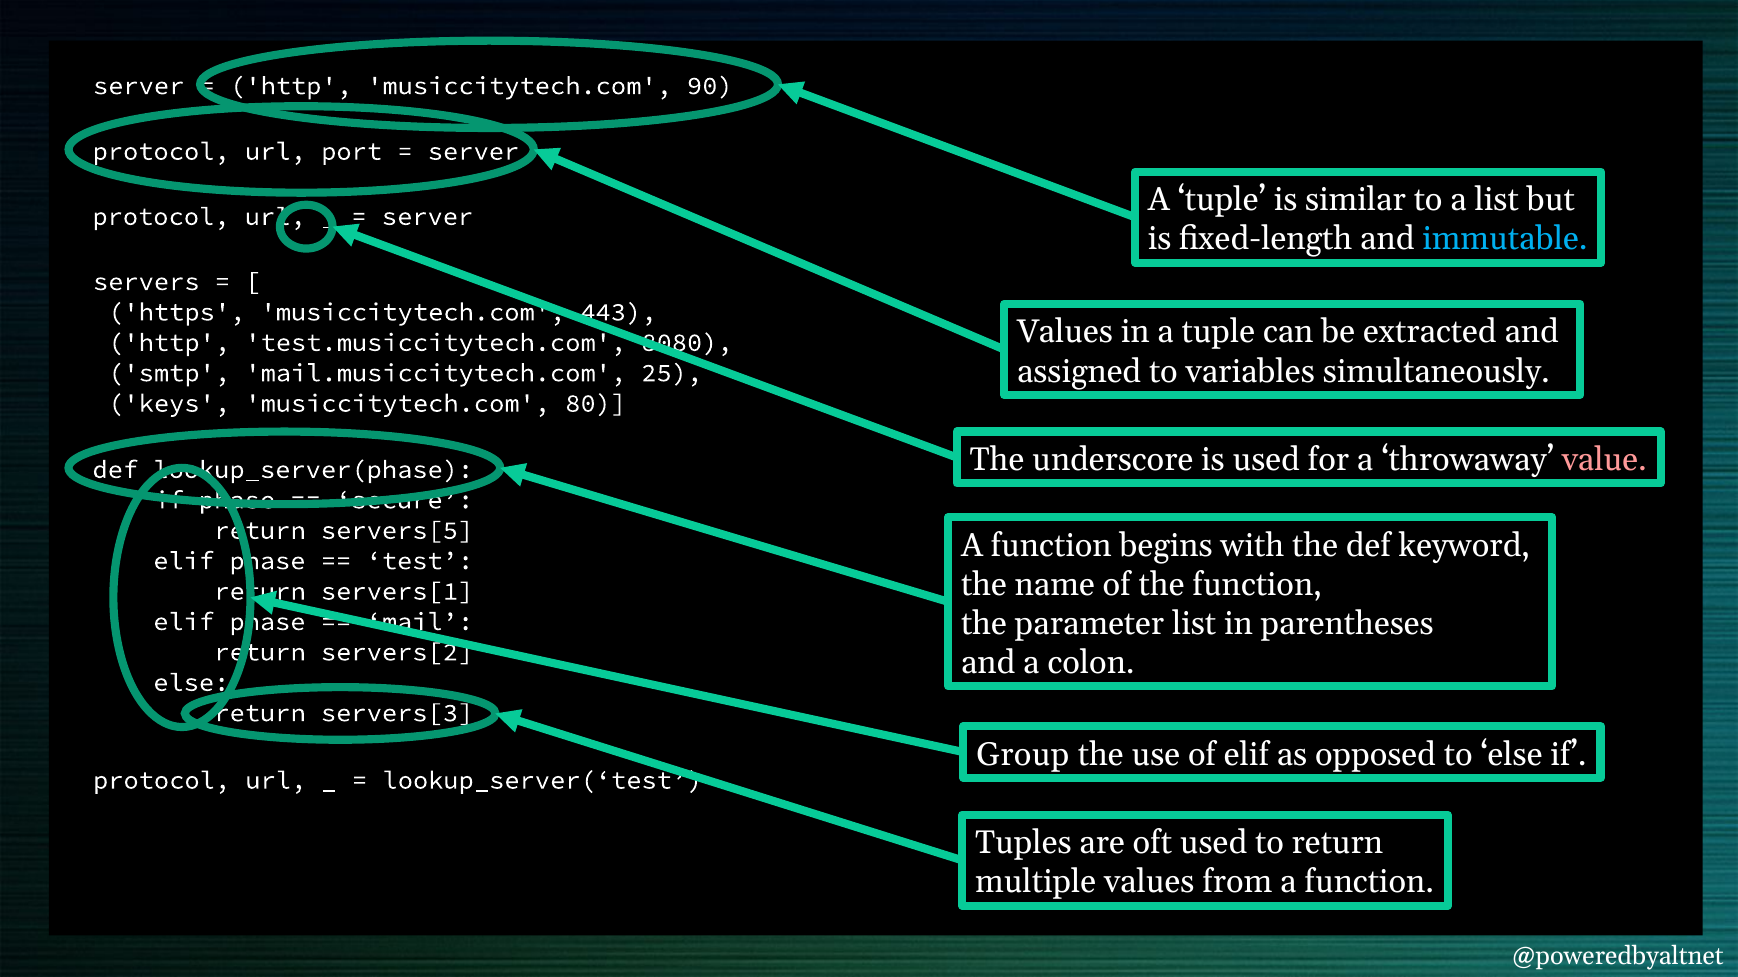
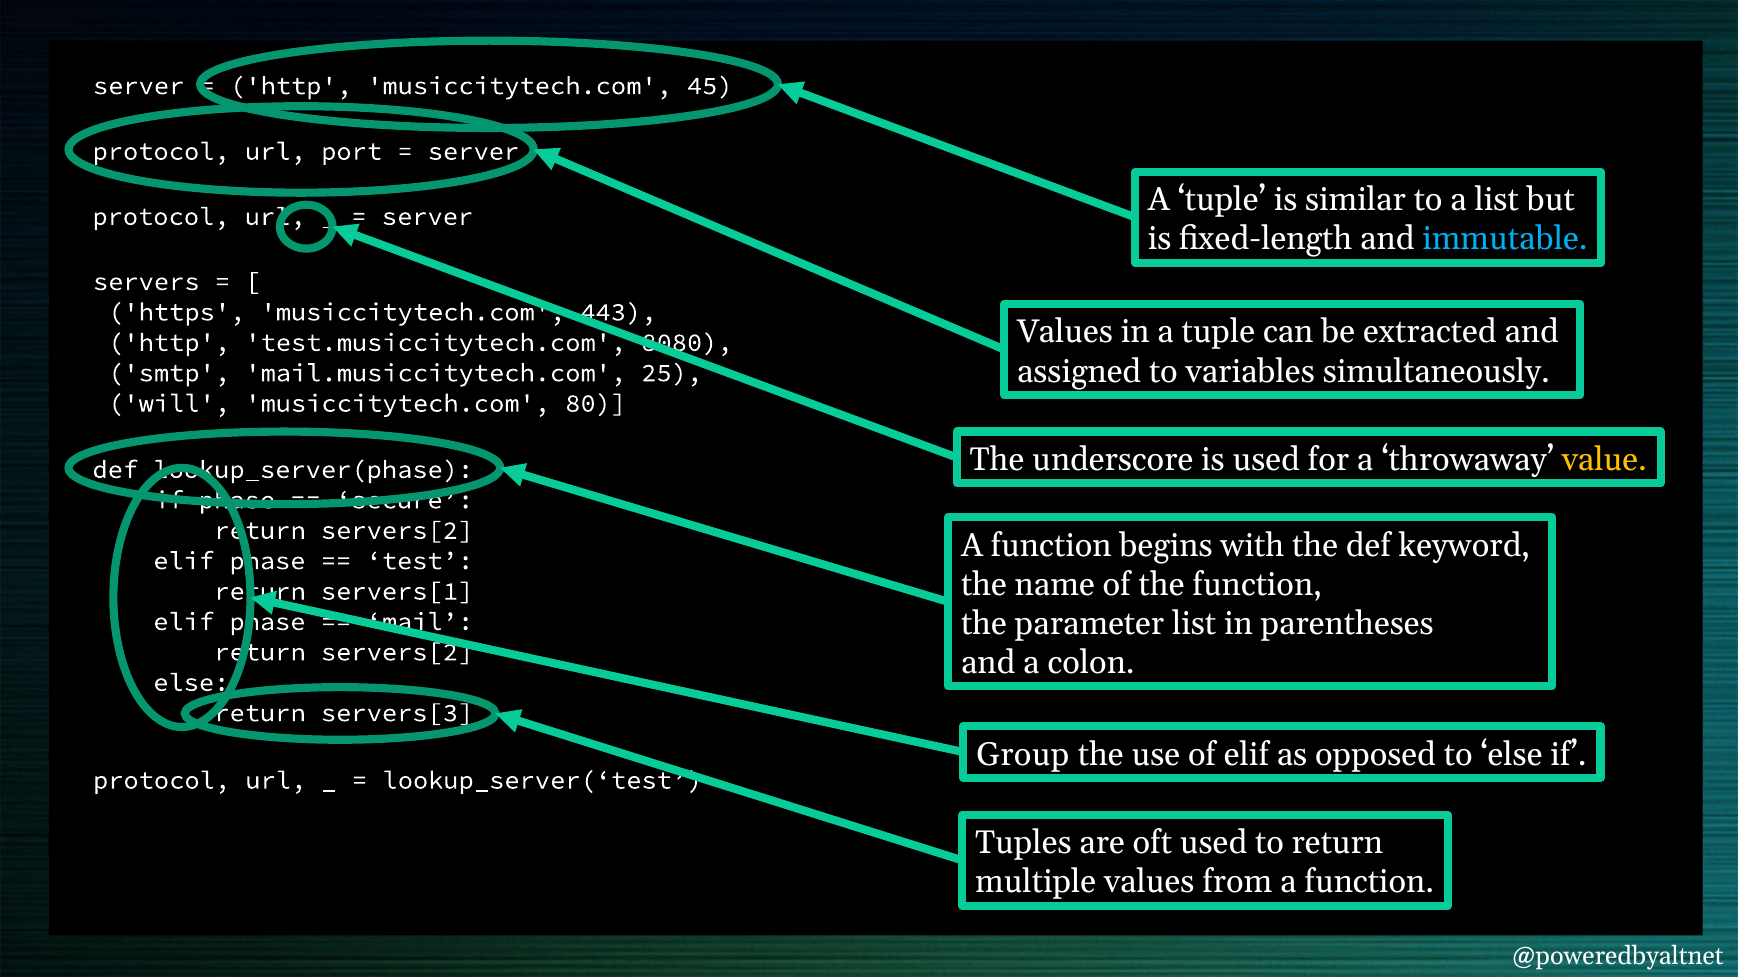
90: 90 -> 45 (710, 86)
keys: keys -> will (169, 404)
value colour: pink -> yellow (1604, 460)
servers[5: servers[5 -> servers[2 (397, 531)
